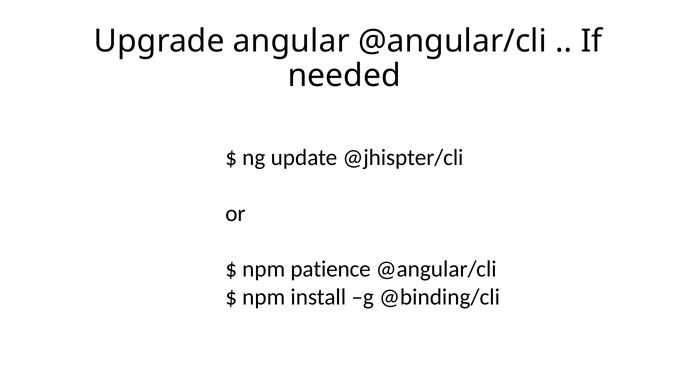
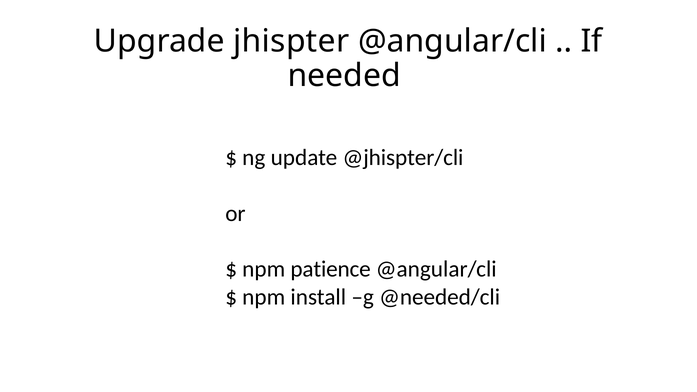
angular: angular -> jhispter (291, 41)
@binding/cli: @binding/cli -> @needed/cli (440, 297)
